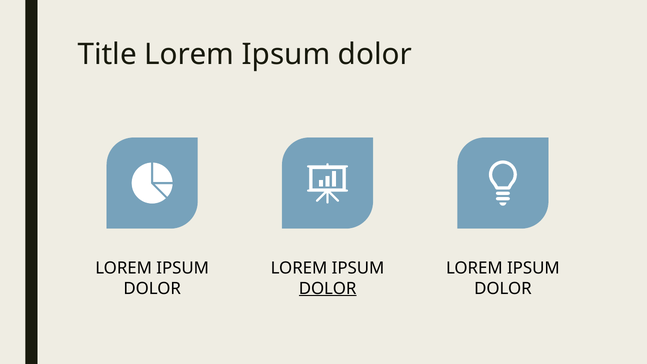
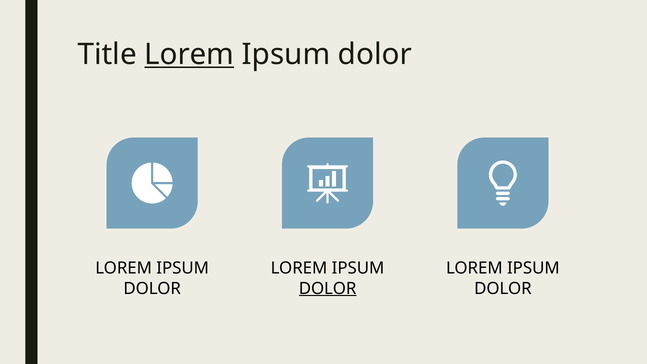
Lorem underline: none -> present (189, 54)
